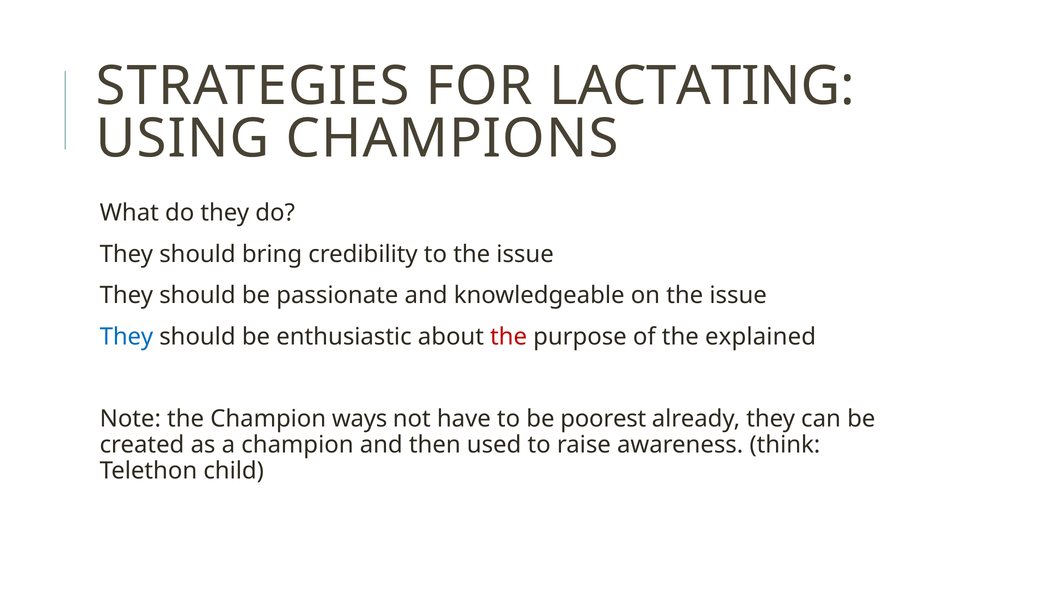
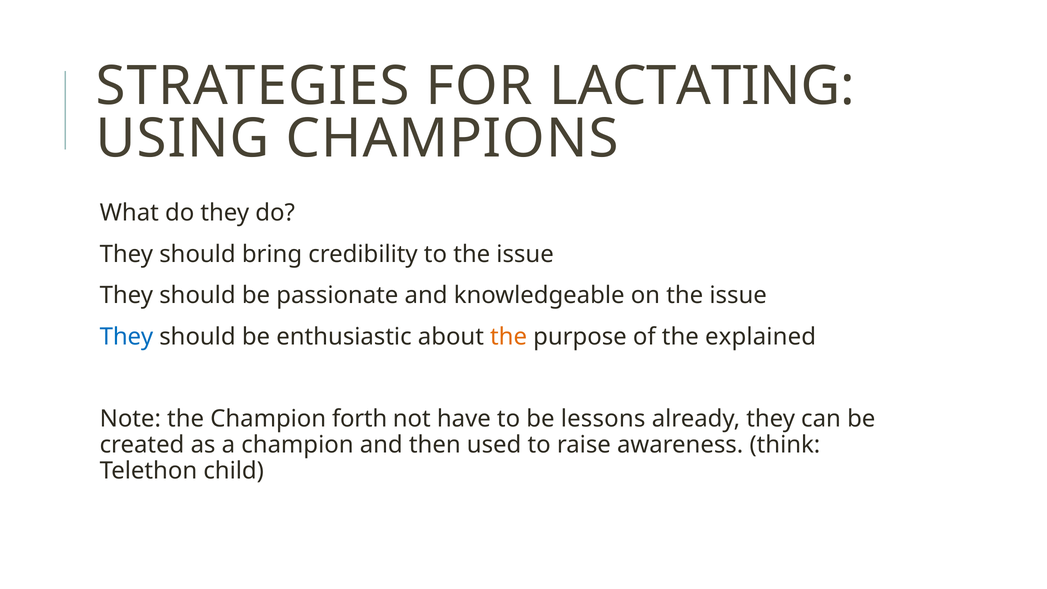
the colour: red -> orange (509, 337)
ways: ways -> forth (360, 419)
poorest: poorest -> lessons (603, 419)
